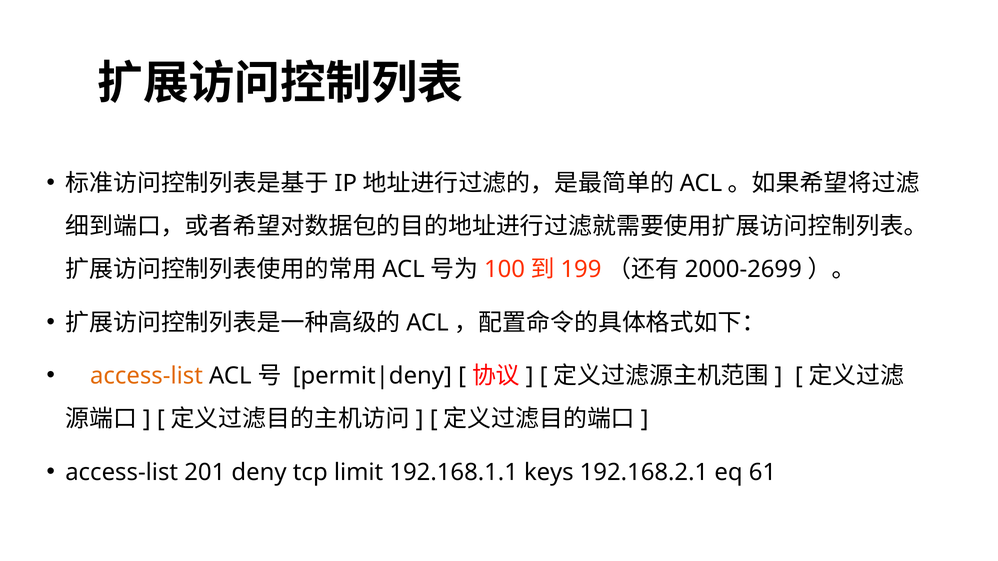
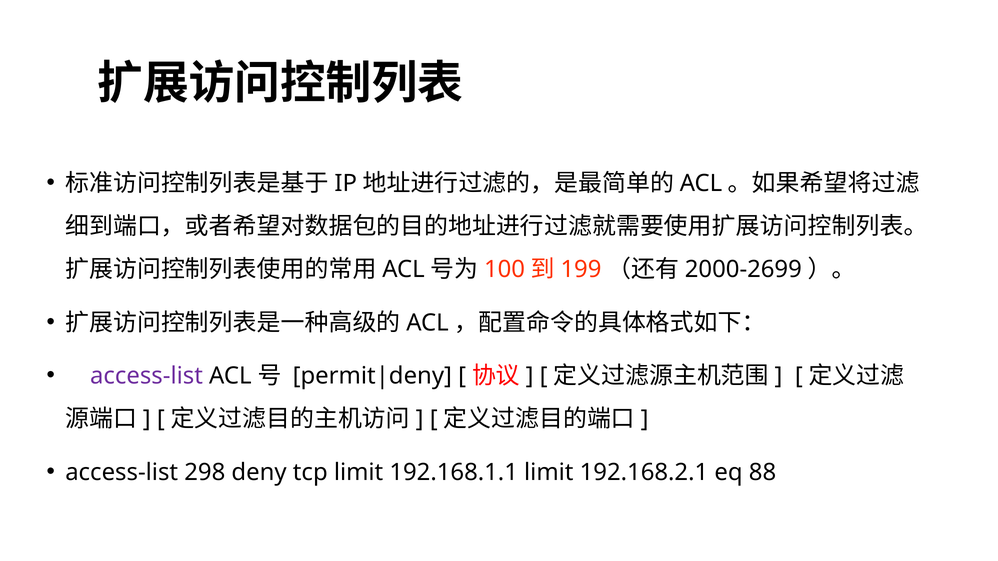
access-list colour: orange -> purple (147, 376)
201: 201 -> 298 (205, 473)
192.168.1.1 keys: keys -> limit (549, 473)
61: 61 -> 88 (763, 473)
